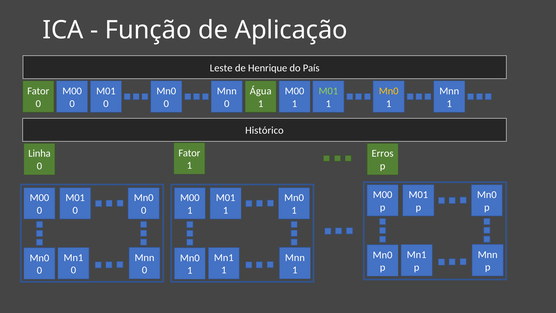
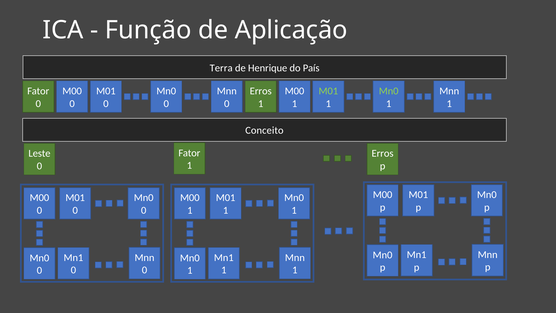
Leste: Leste -> Terra (221, 68)
Água: Água -> Erros (261, 91)
Mn0 colour: yellow -> light green (389, 91)
Histórico: Histórico -> Conceito (264, 130)
Linha: Linha -> Leste (39, 153)
